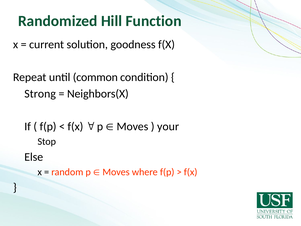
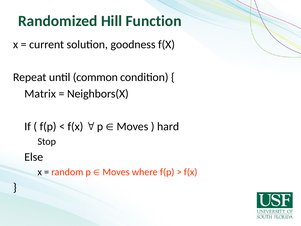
Strong: Strong -> Matrix (40, 94)
your: your -> hard (168, 126)
